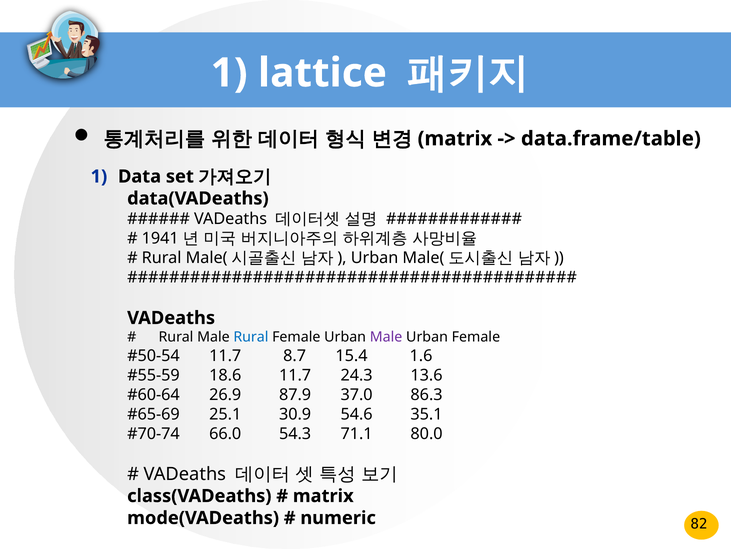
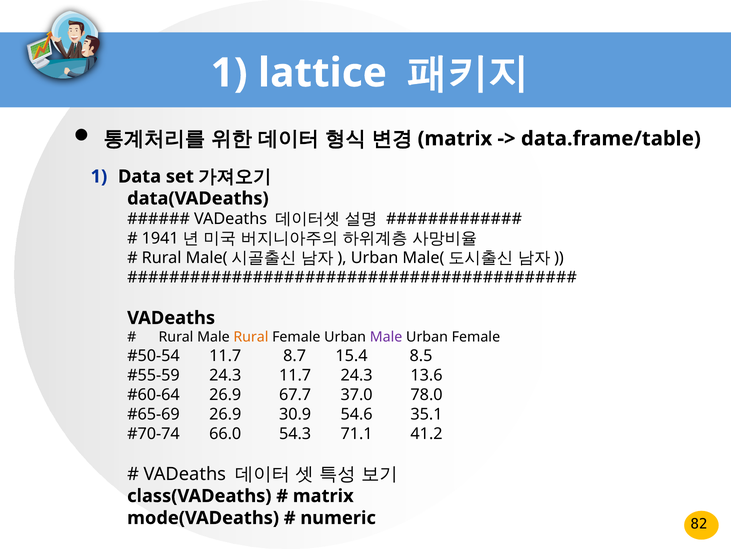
Rural colour: blue -> orange (251, 337)
1.6: 1.6 -> 8.5 (421, 355)
18.6: 18.6 -> 24.3 (225, 375)
87.9: 87.9 -> 67.7 (295, 394)
86.3: 86.3 -> 78.0 (427, 394)
25.1: 25.1 -> 26.9 (225, 414)
80.0: 80.0 -> 41.2 (427, 433)
